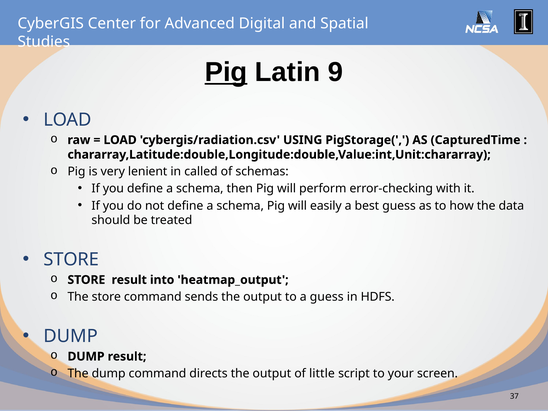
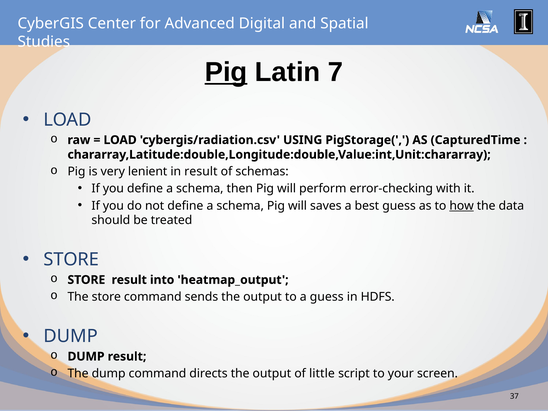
9: 9 -> 7 (336, 72)
in called: called -> result (201, 172)
easily: easily -> saves (326, 206)
how underline: none -> present (462, 206)
